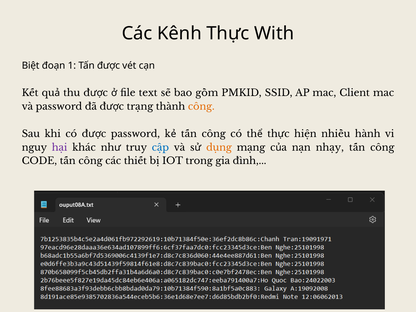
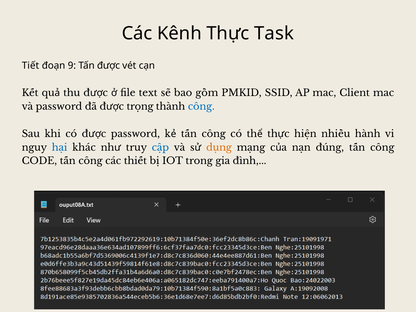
With: With -> Task (274, 33)
Biệt: Biệt -> Tiết (31, 66)
1: 1 -> 9 (72, 66)
trạng: trạng -> trọng (140, 107)
công colour: orange -> blue (201, 107)
hại colour: purple -> blue (60, 147)
nhạy: nhạy -> đúng (330, 147)
